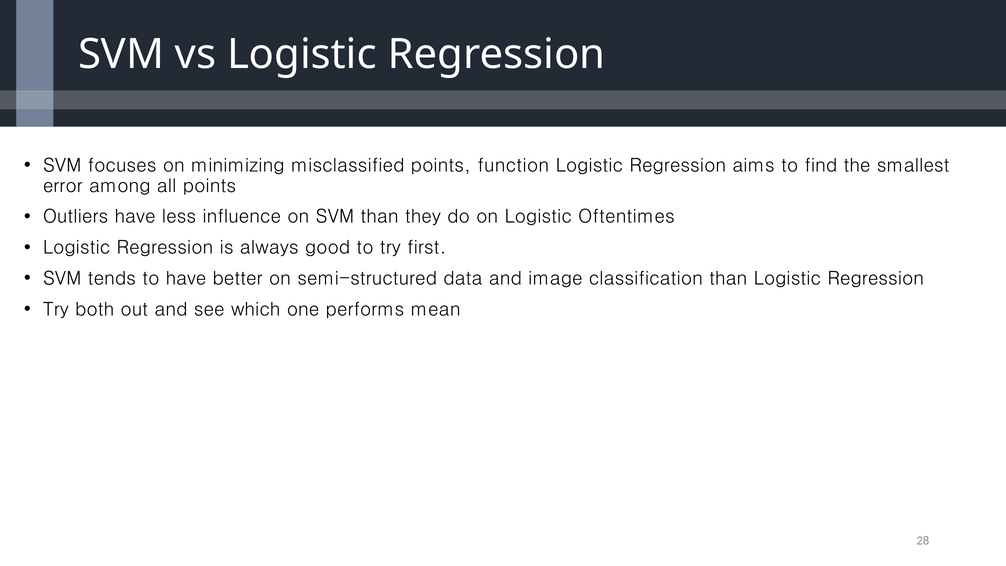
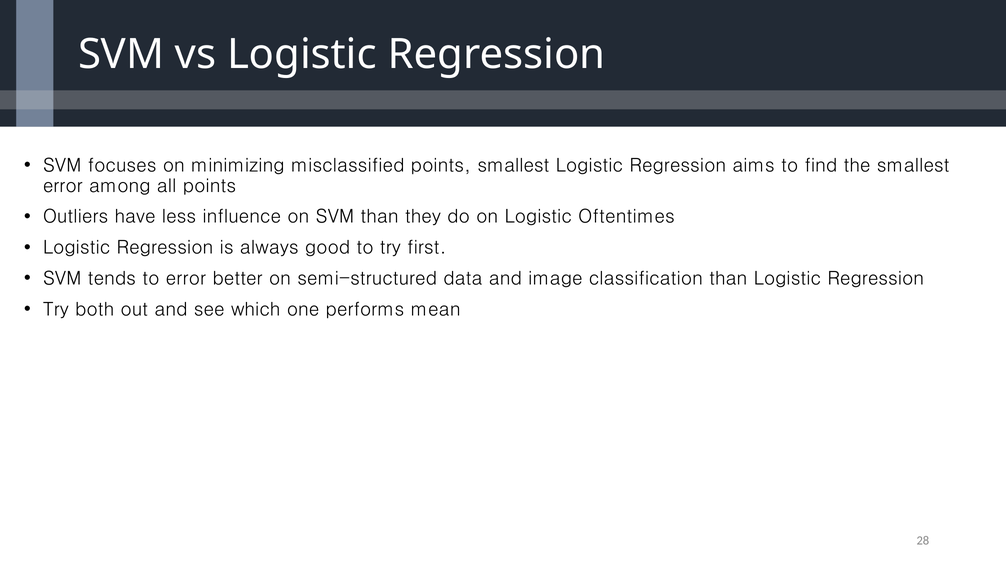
points function: function -> smallest (513, 165)
to have: have -> error (186, 278)
